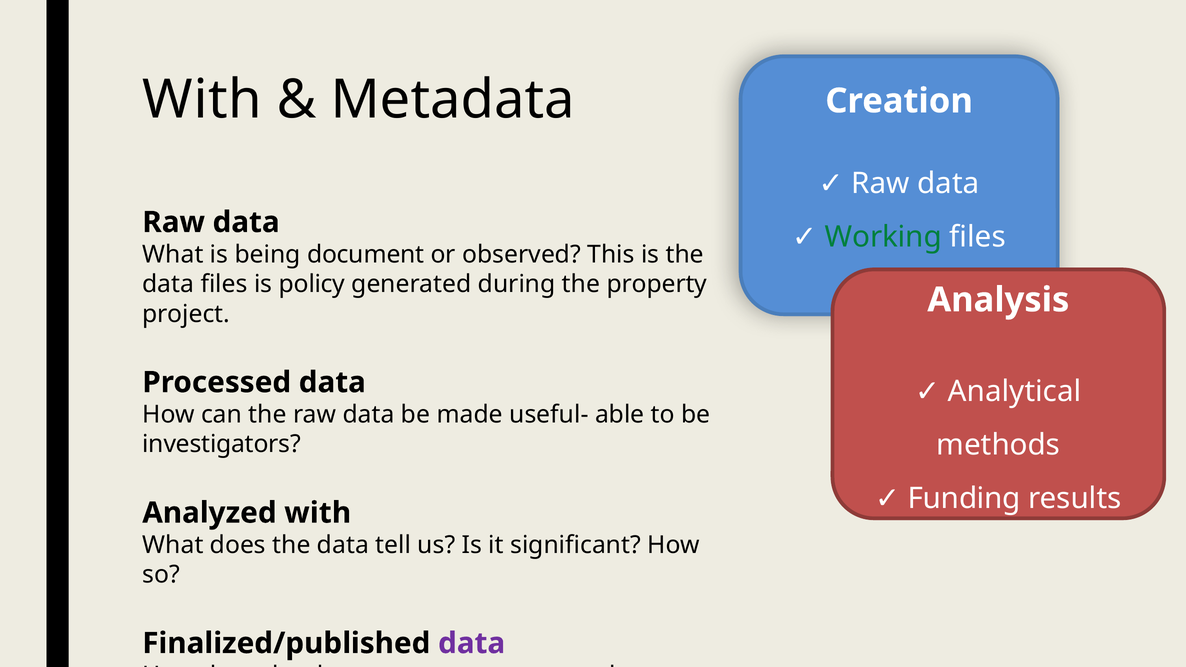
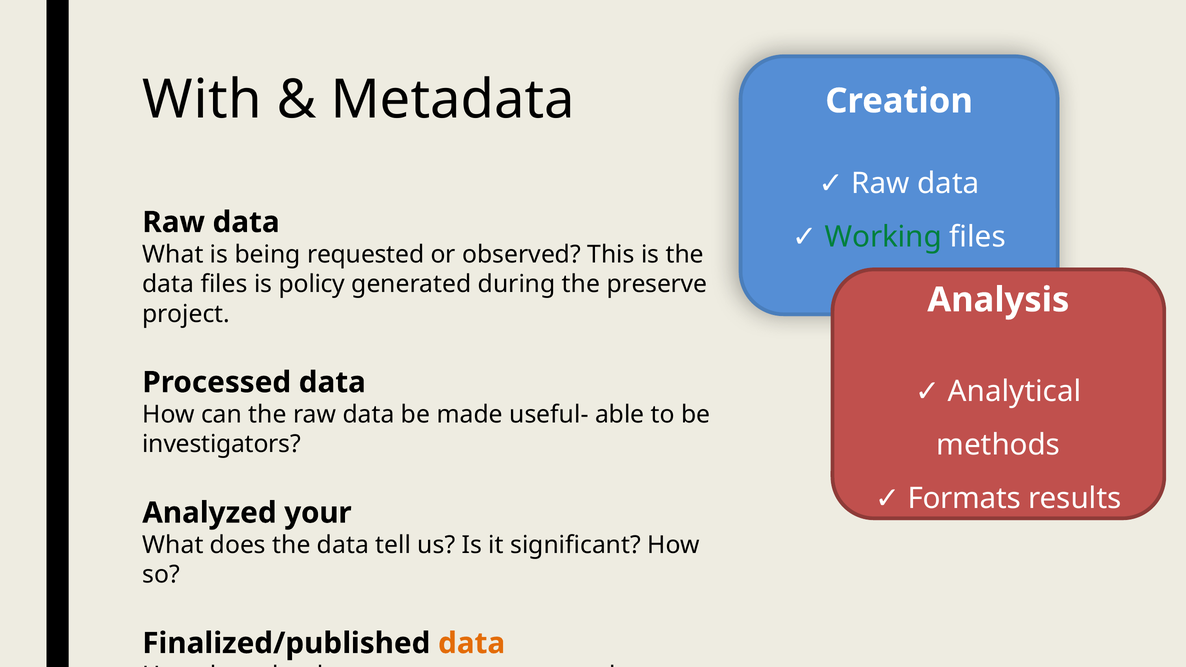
document: document -> requested (366, 255)
property: property -> preserve (657, 284)
Funding: Funding -> Formats (964, 498)
Analyzed with: with -> your (318, 513)
data colour: purple -> orange (472, 643)
